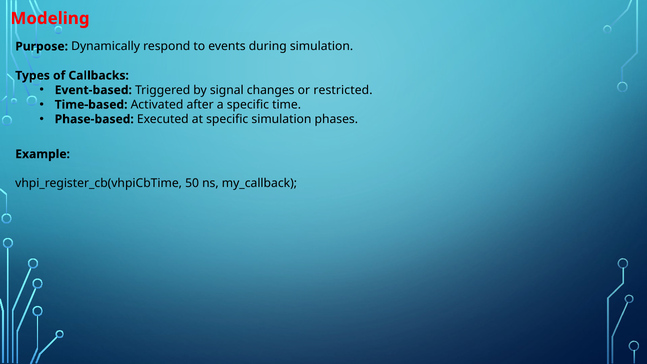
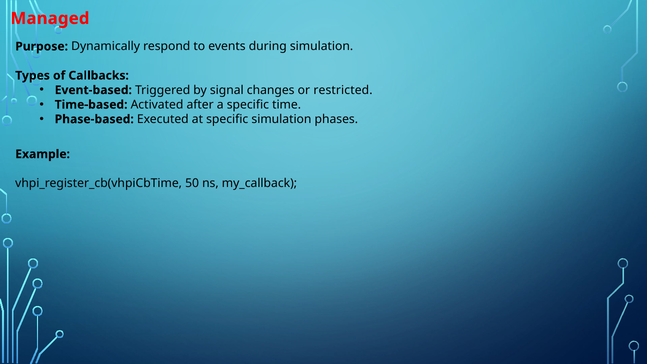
Modeling: Modeling -> Managed (50, 18)
